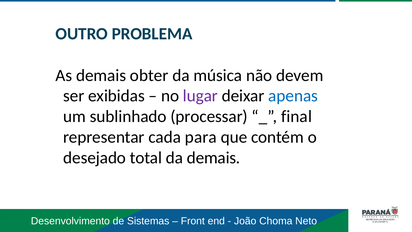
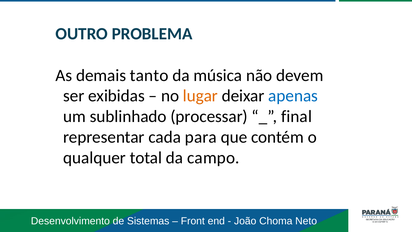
obter: obter -> tanto (149, 75)
lugar colour: purple -> orange (200, 96)
desejado: desejado -> qualquer (95, 158)
da demais: demais -> campo (213, 158)
